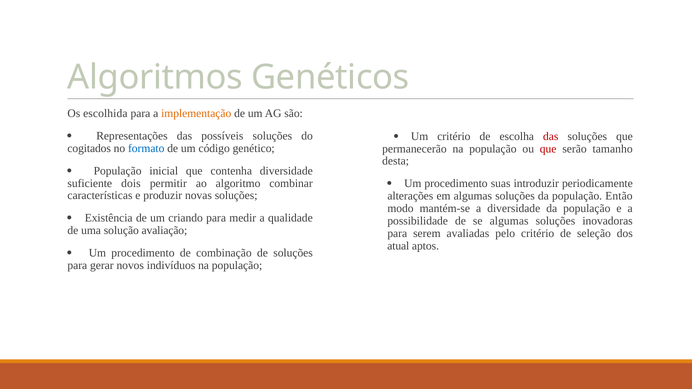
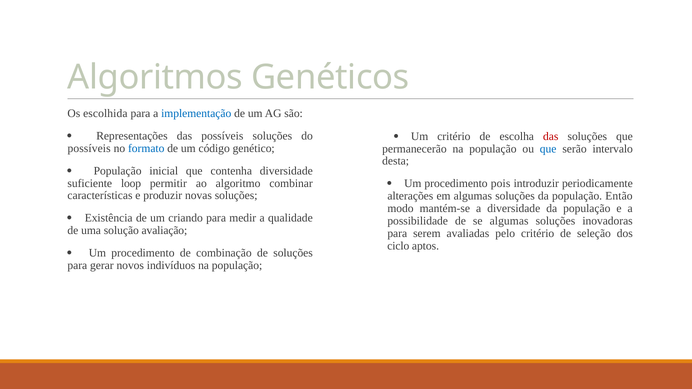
implementação colour: orange -> blue (196, 114)
cogitados: cogitados -> possíveis (89, 148)
que colour: red -> blue (548, 149)
tamanho: tamanho -> intervalo (613, 149)
dois: dois -> loop (131, 183)
suas: suas -> pois (501, 184)
atual: atual -> ciclo (398, 246)
